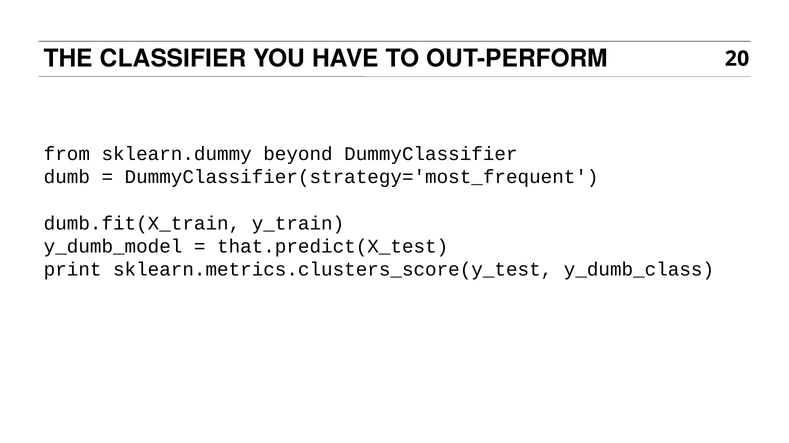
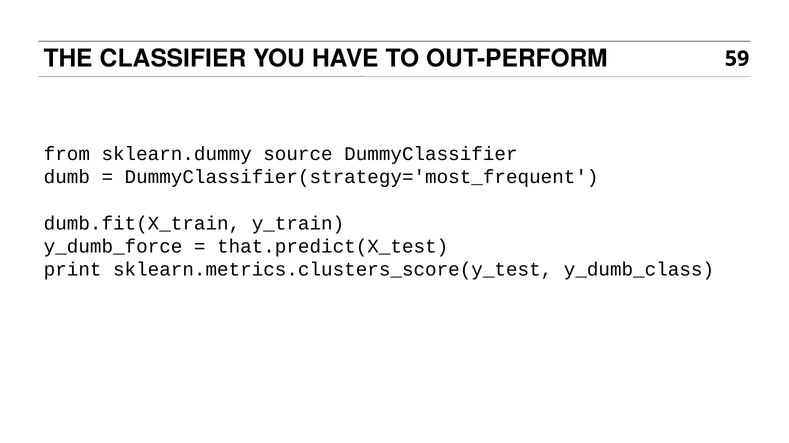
20: 20 -> 59 (737, 59)
beyond: beyond -> source (298, 154)
y_dumb_model: y_dumb_model -> y_dumb_force (113, 246)
